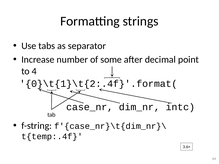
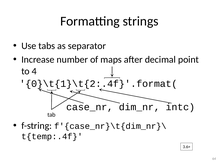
some: some -> maps (111, 60)
